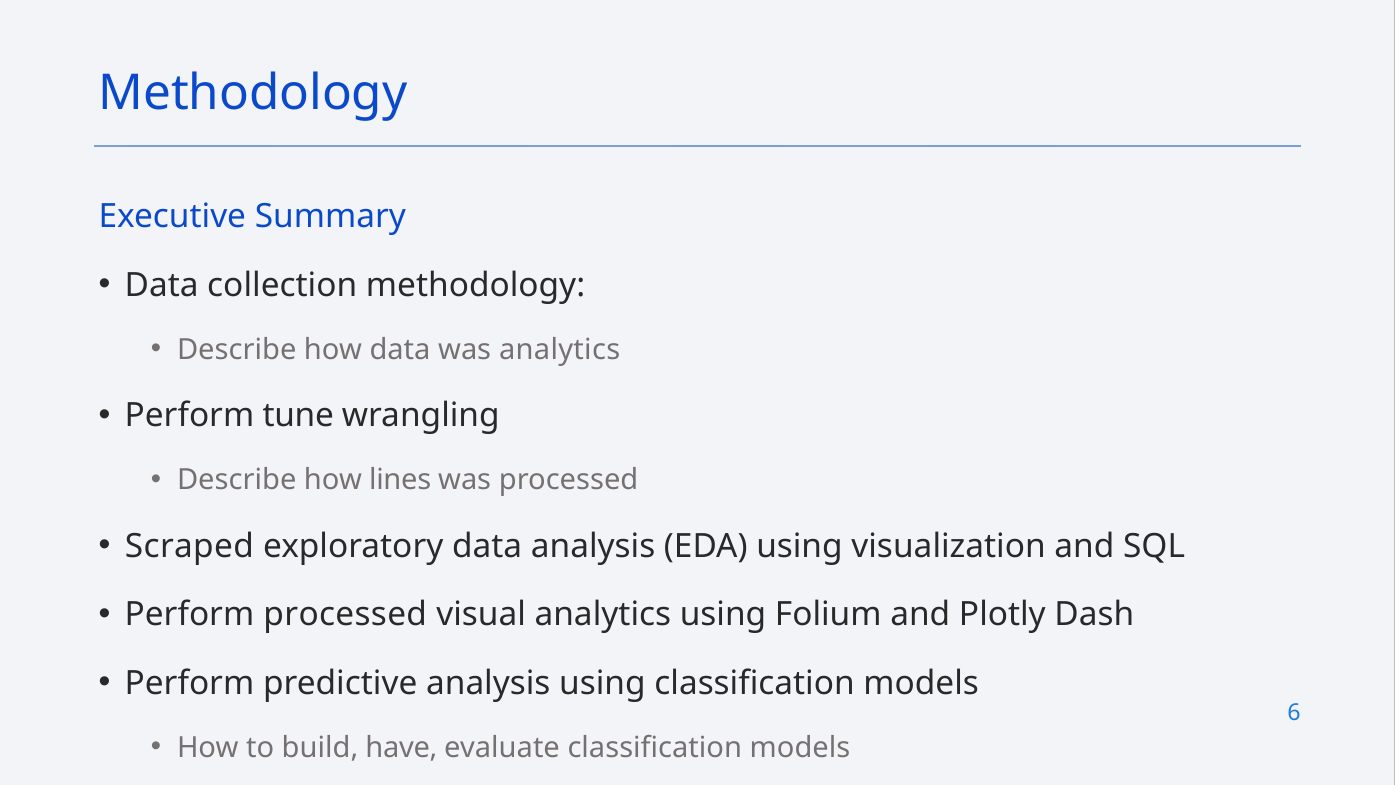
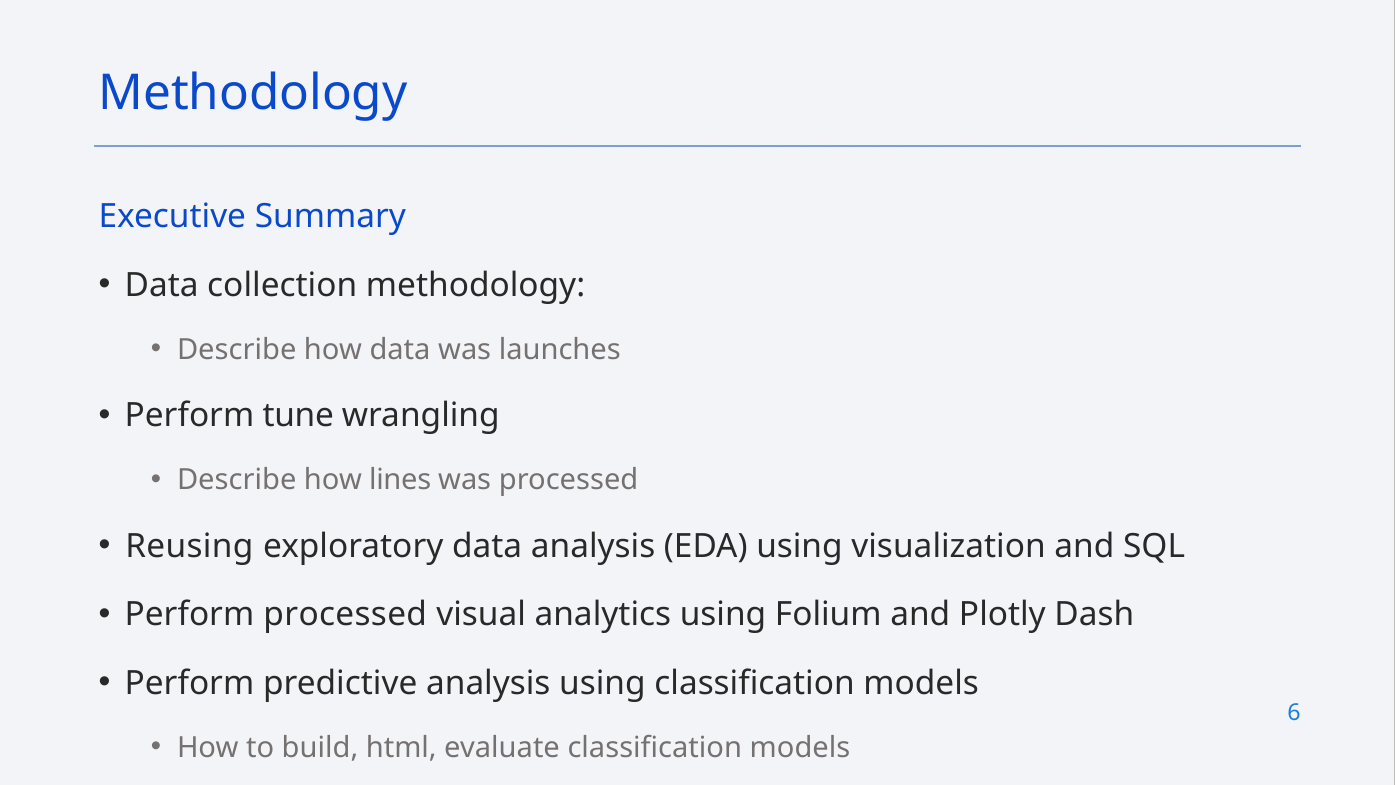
was analytics: analytics -> launches (560, 349)
Scraped: Scraped -> Reusing (189, 546)
have: have -> html (401, 747)
